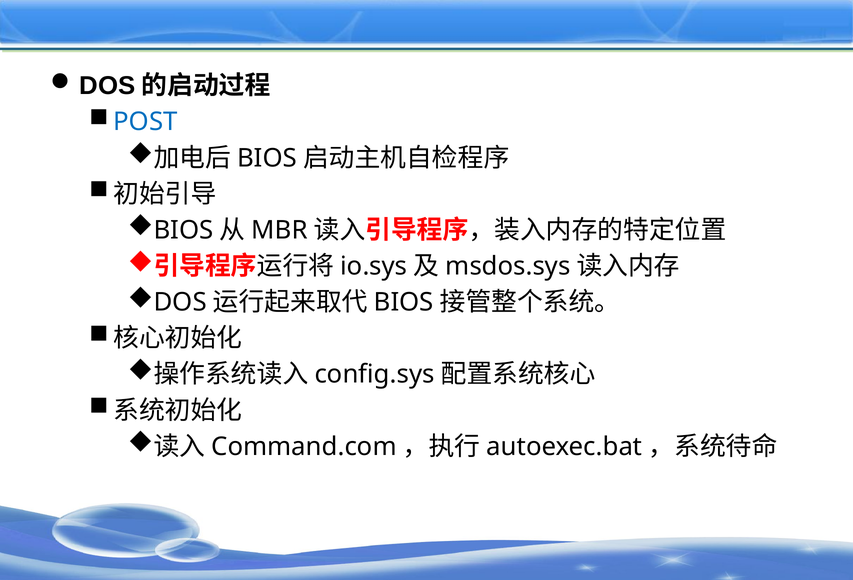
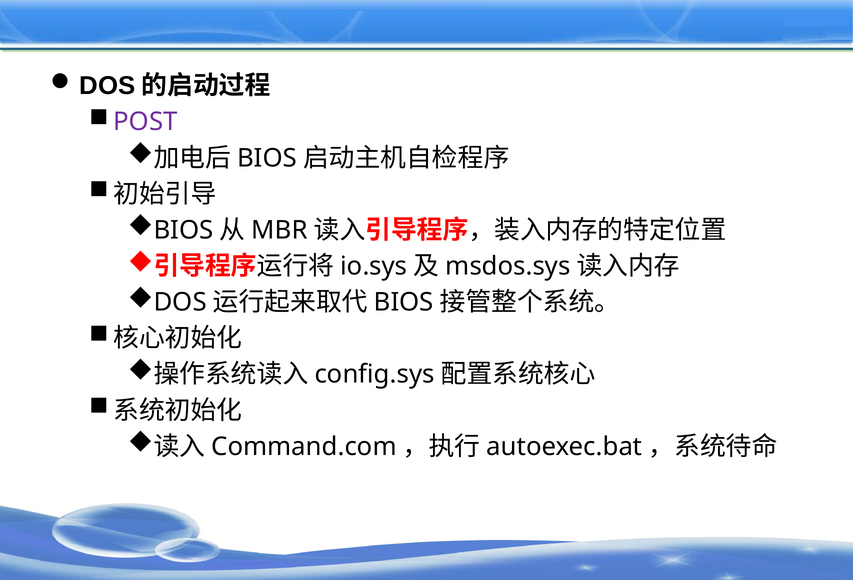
POST colour: blue -> purple (145, 122)
